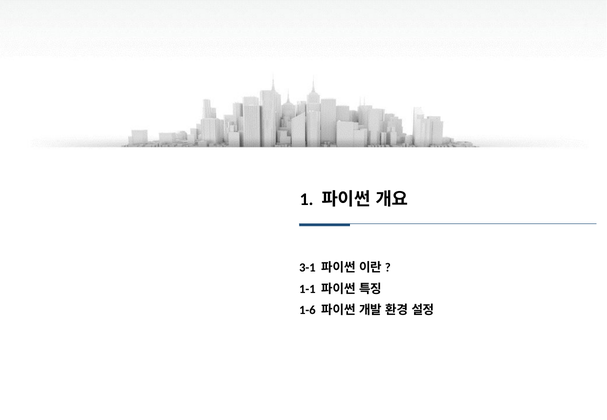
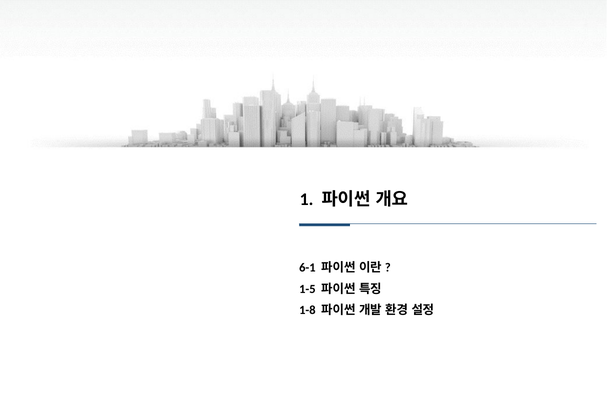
3-1: 3-1 -> 6-1 (307, 268)
1-1: 1-1 -> 1-5 (307, 289)
1-6: 1-6 -> 1-8 (307, 310)
